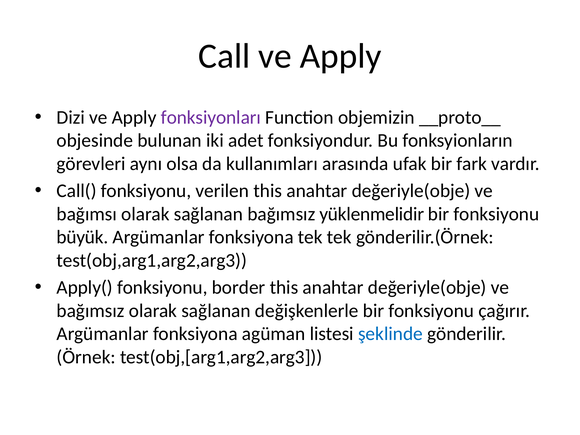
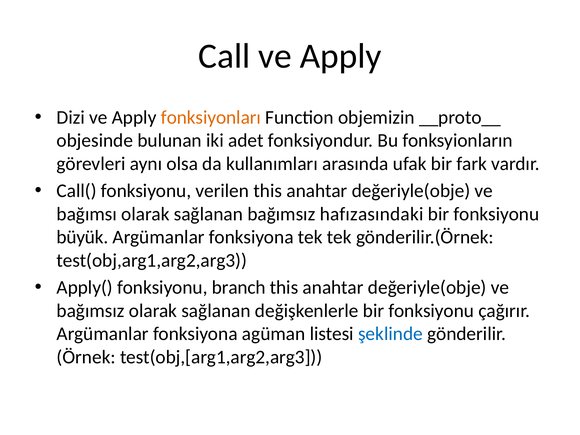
fonksiyonları colour: purple -> orange (211, 117)
yüklenmelidir: yüklenmelidir -> hafızasındaki (372, 214)
border: border -> branch (239, 287)
